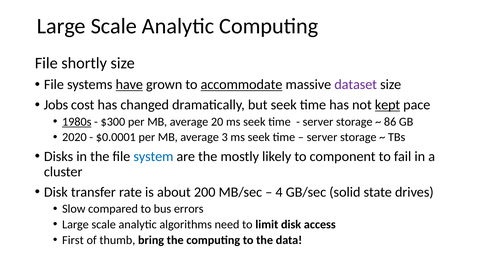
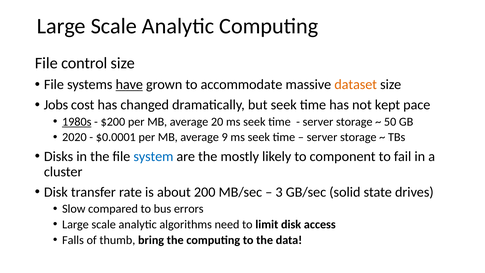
shortly: shortly -> control (84, 63)
accommodate underline: present -> none (242, 85)
dataset colour: purple -> orange (356, 85)
kept underline: present -> none (388, 105)
$300: $300 -> $200 (113, 122)
86: 86 -> 50 (390, 122)
3: 3 -> 9 (225, 137)
4: 4 -> 3 (279, 192)
First: First -> Falls (73, 240)
